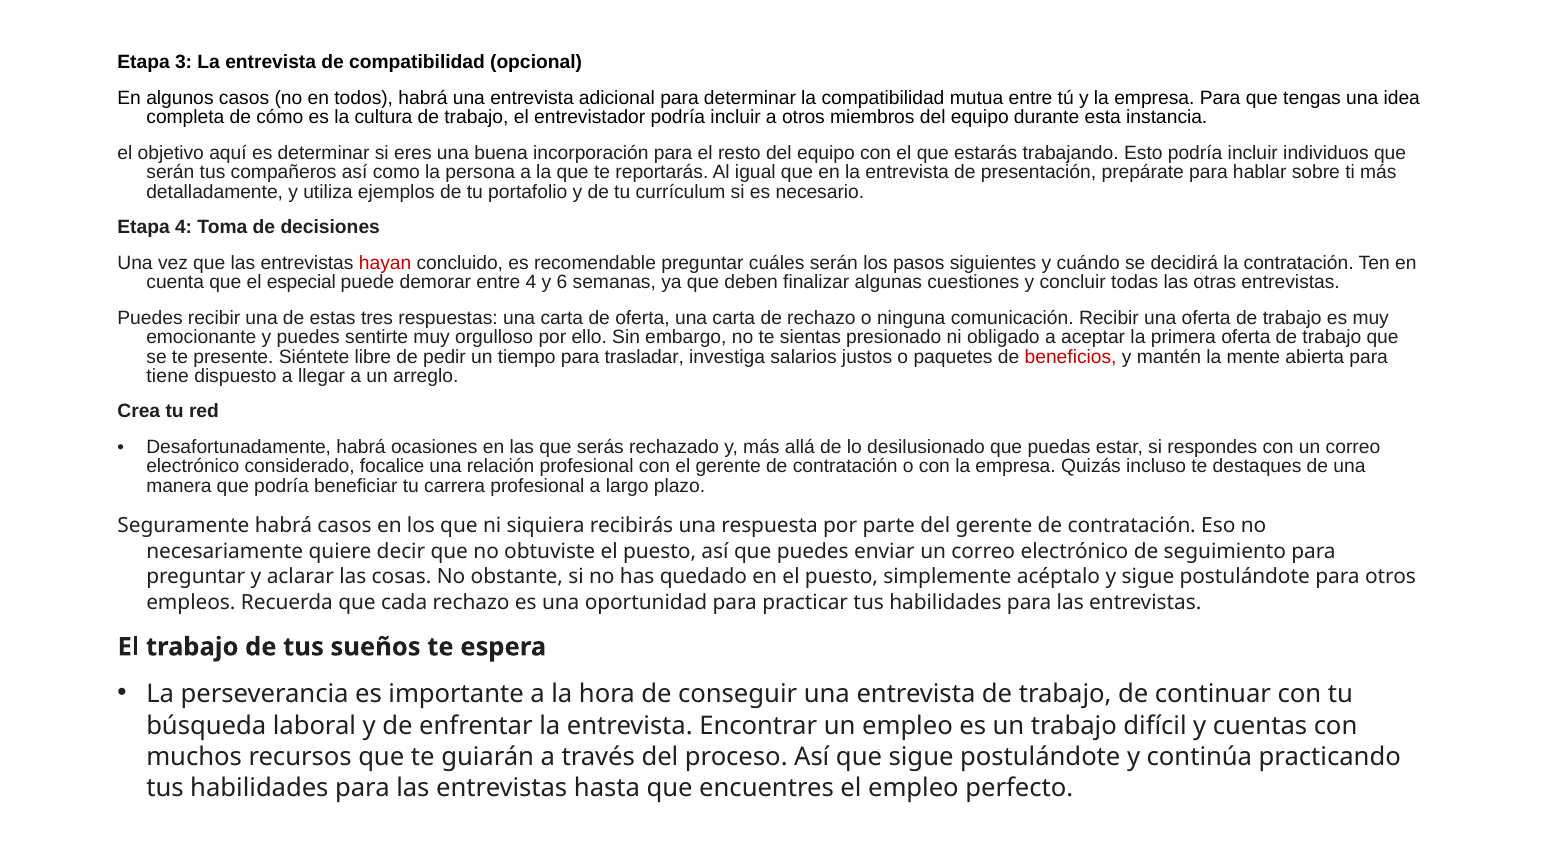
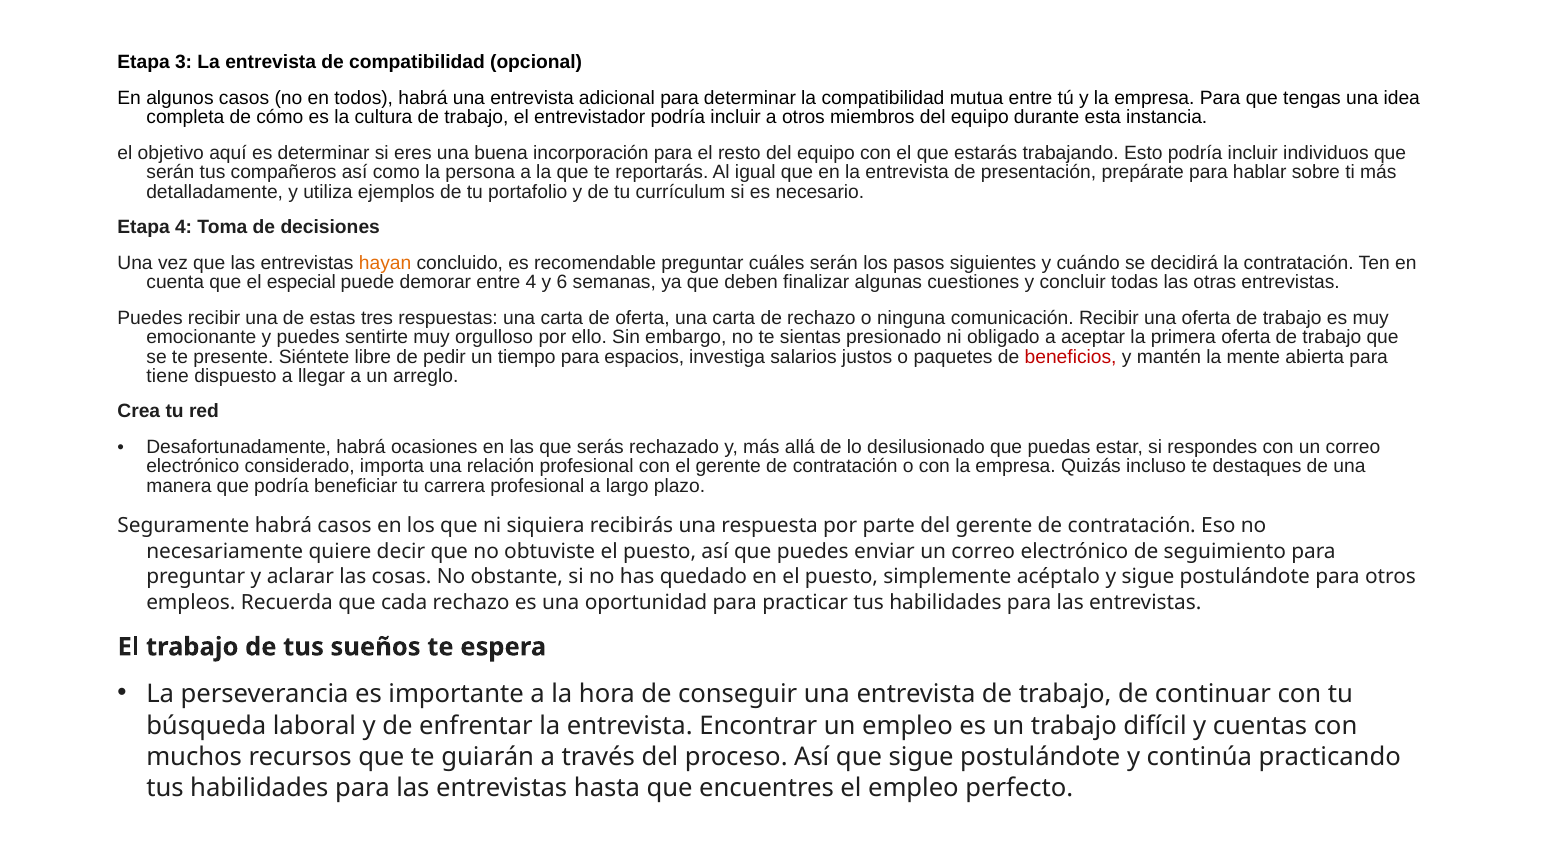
hayan colour: red -> orange (385, 263)
trasladar: trasladar -> espacios (644, 357)
focalice: focalice -> importa (392, 466)
